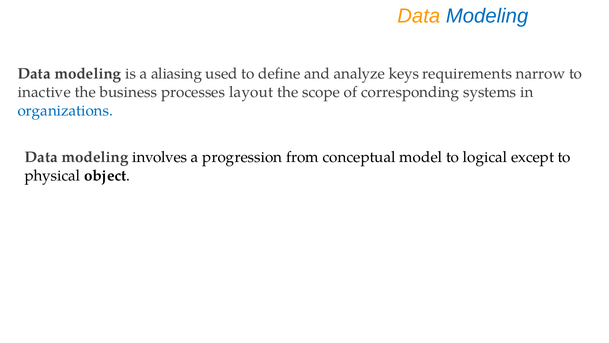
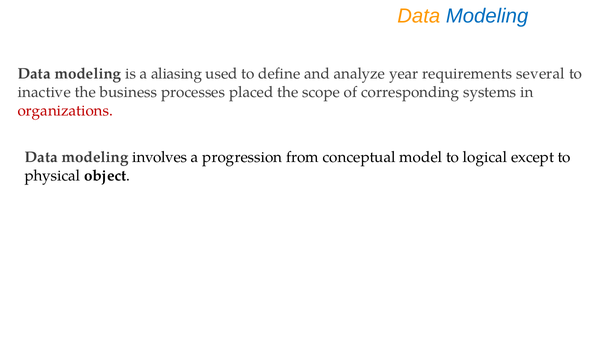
keys: keys -> year (404, 74)
narrow: narrow -> several (541, 74)
layout: layout -> placed (251, 92)
organizations colour: blue -> red (65, 110)
